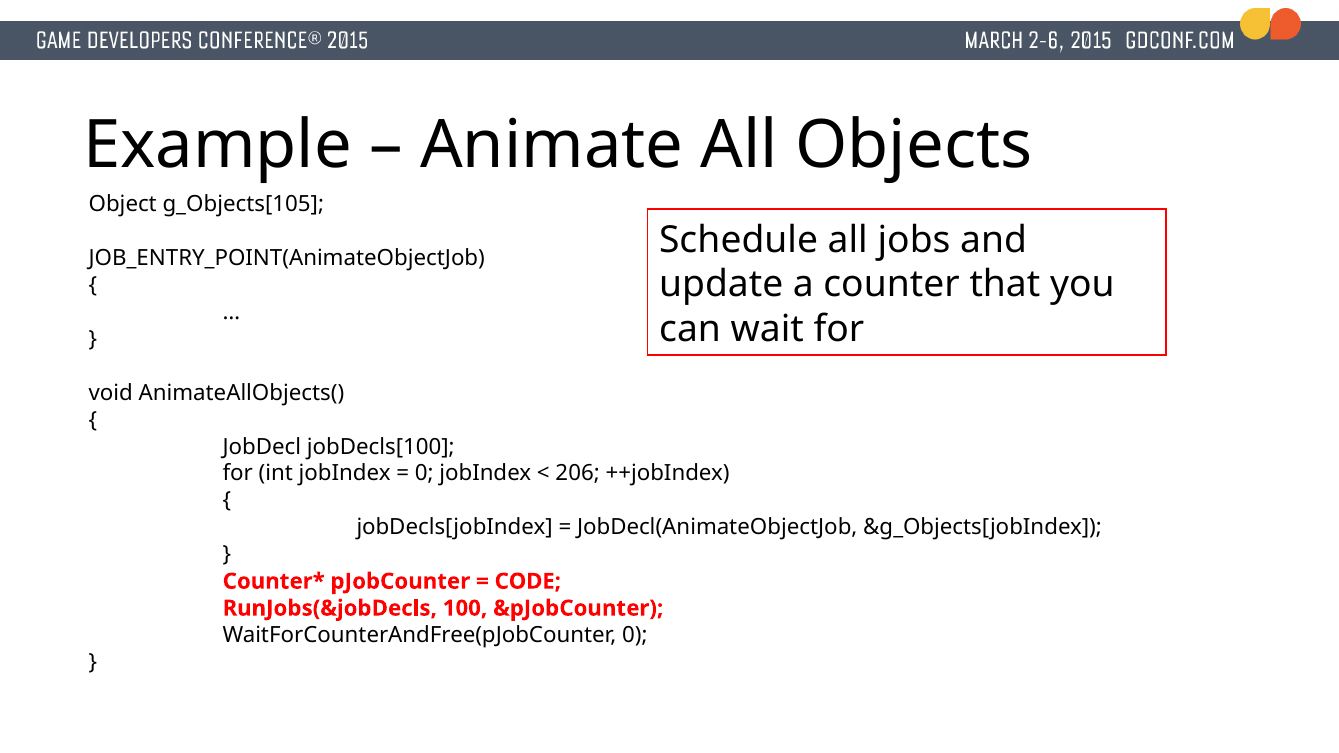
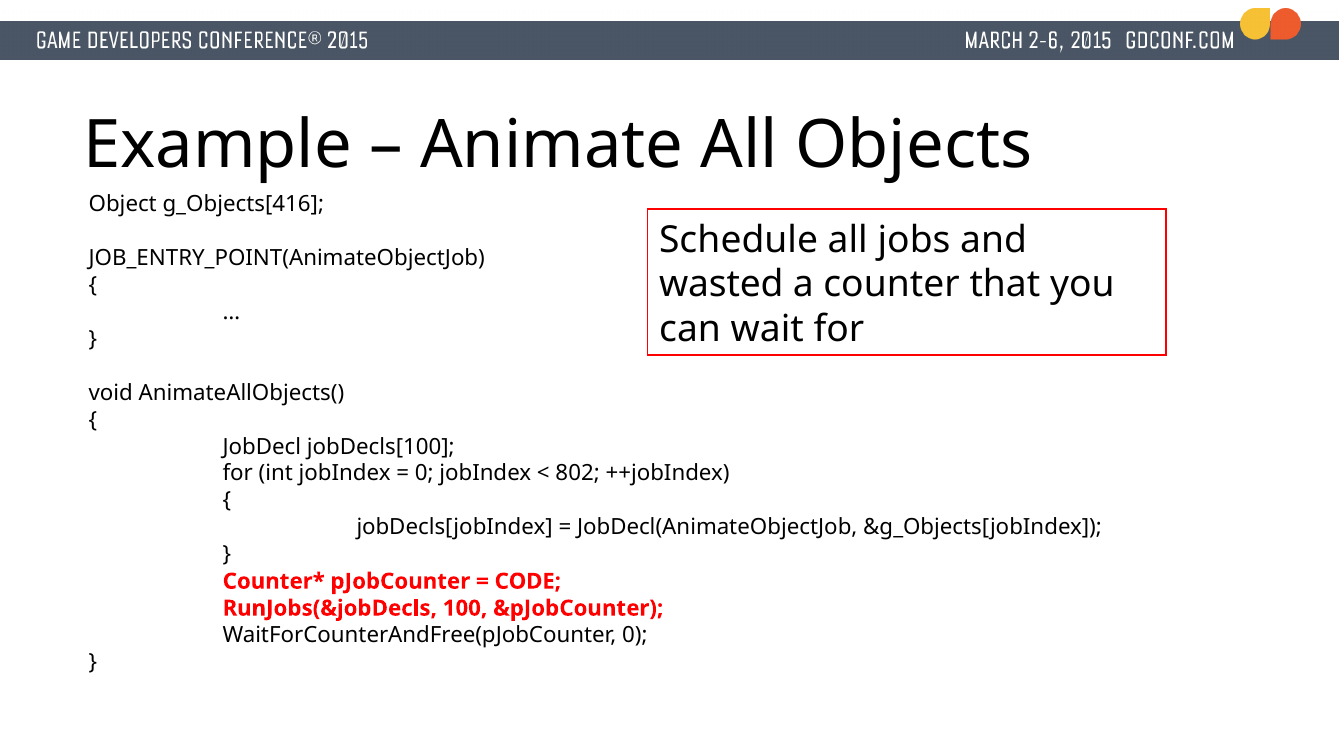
g_Objects[105: g_Objects[105 -> g_Objects[416 (243, 204)
update: update -> wasted (721, 285)
206: 206 -> 802 (578, 474)
